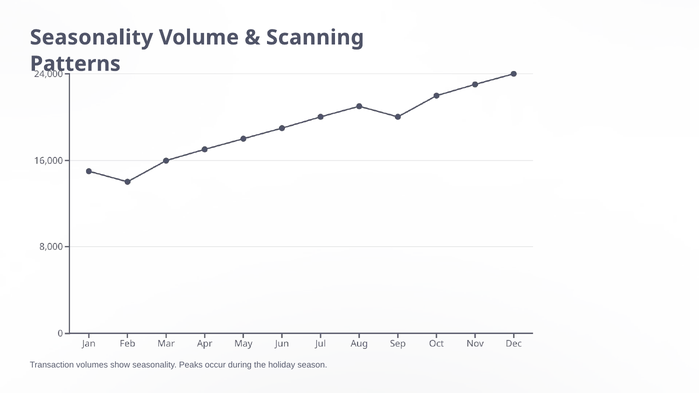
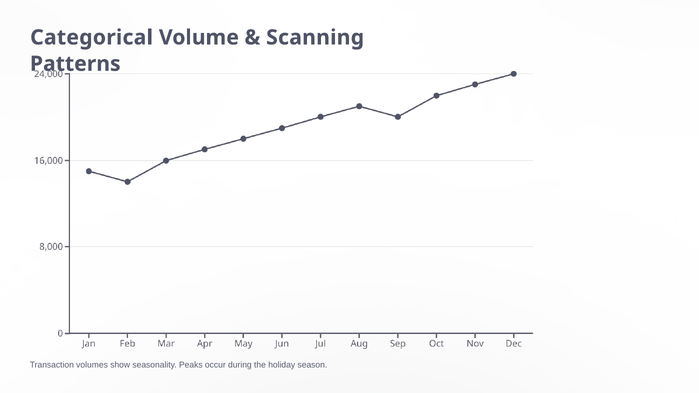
Seasonality: Seasonality -> Categorical (92, 37)
